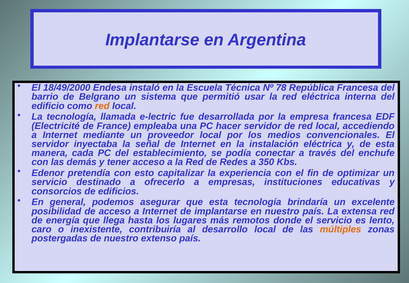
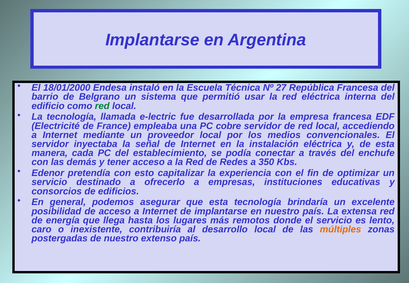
18/49/2000: 18/49/2000 -> 18/01/2000 (67, 88)
78: 78 -> 27 (281, 88)
red colour: orange -> green (102, 106)
hacer: hacer -> cobre (228, 126)
